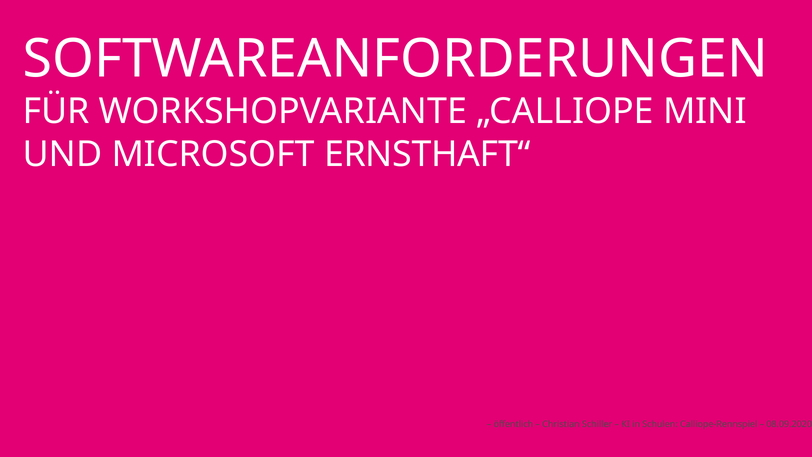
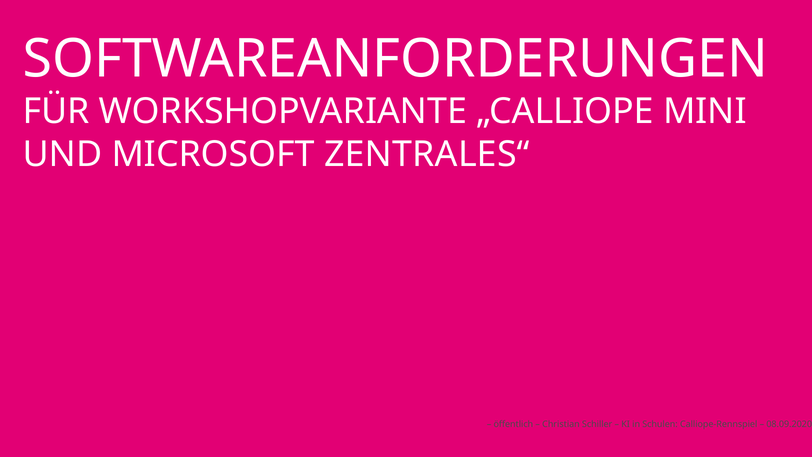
ERNSTHAFT“: ERNSTHAFT“ -> ZENTRALES“ (427, 154)
